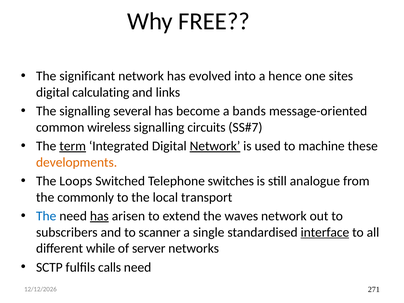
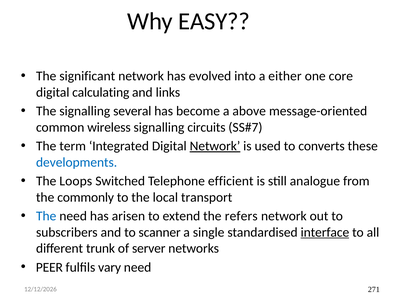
FREE: FREE -> EASY (214, 21)
hence: hence -> either (285, 76)
sites: sites -> core (341, 76)
bands: bands -> above (249, 111)
term underline: present -> none (73, 146)
machine: machine -> converts (322, 146)
developments colour: orange -> blue (77, 162)
switches: switches -> efficient (231, 181)
has underline: present -> none (99, 216)
waves: waves -> refers (241, 216)
while: while -> trunk (101, 248)
SCTP: SCTP -> PEER (49, 267)
calls: calls -> vary (110, 267)
